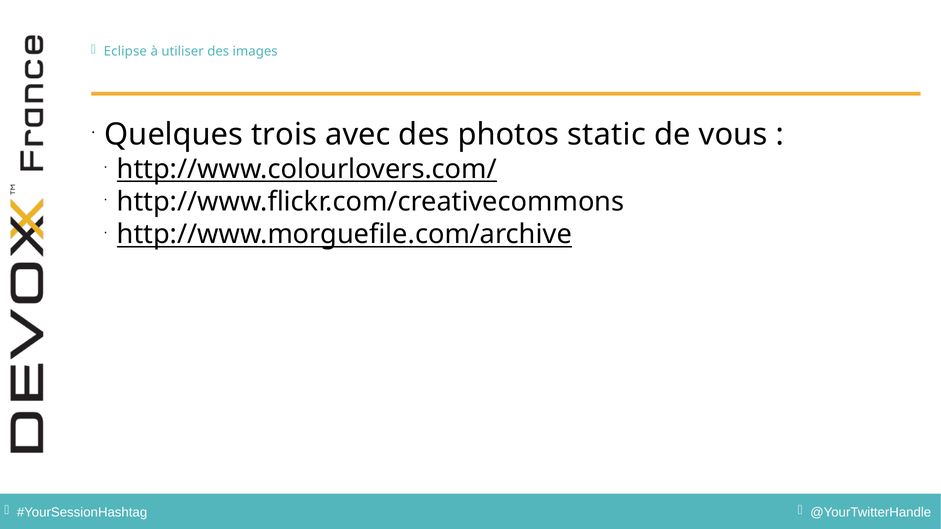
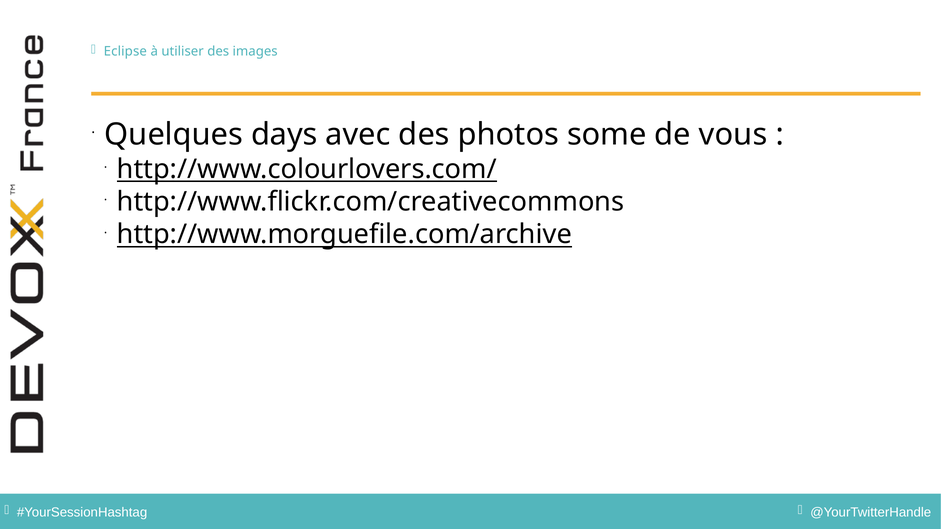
trois: trois -> days (284, 135)
static: static -> some (607, 135)
